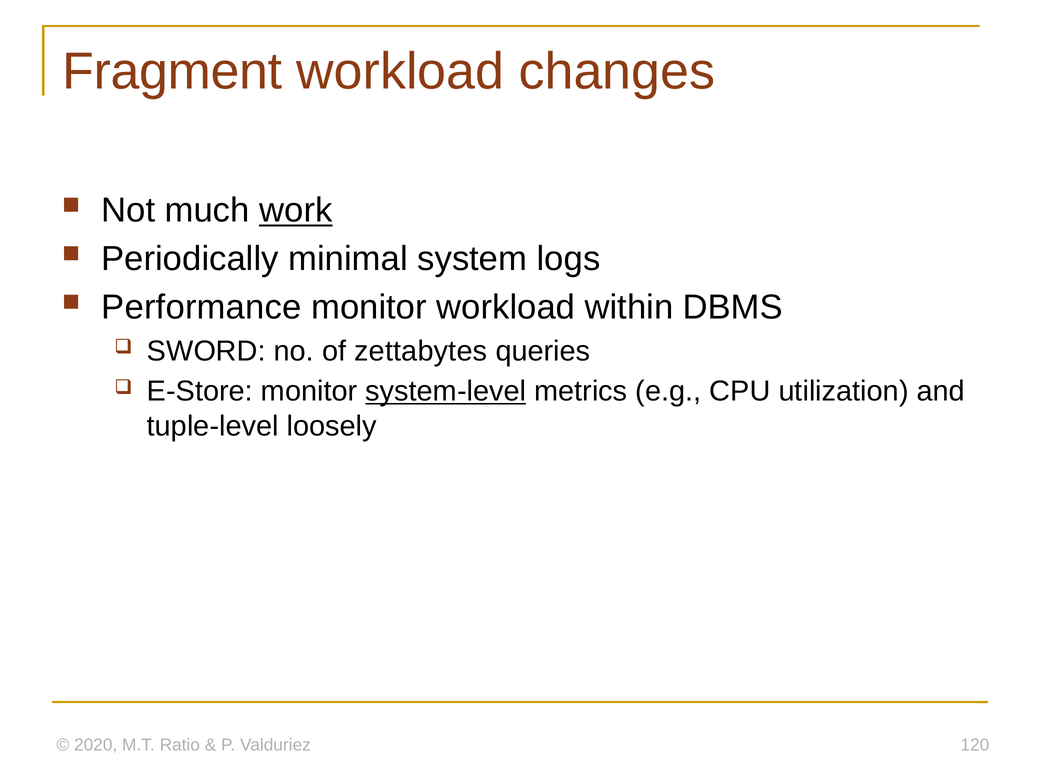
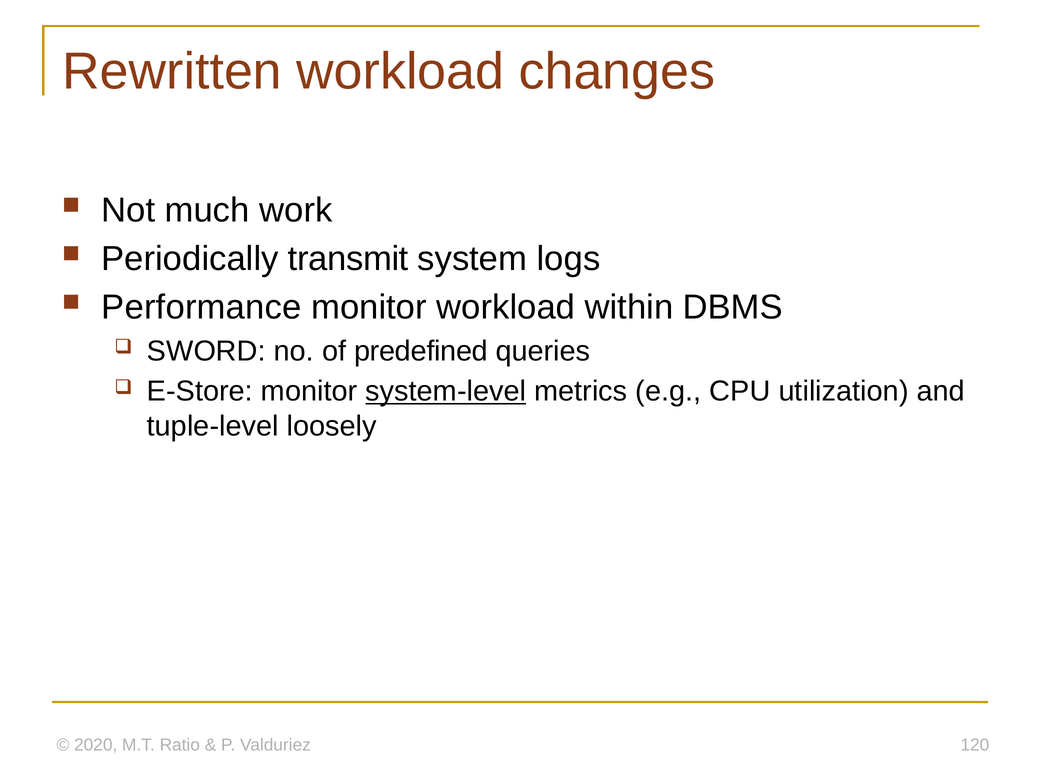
Fragment: Fragment -> Rewritten (172, 72)
work underline: present -> none (296, 210)
minimal: minimal -> transmit (348, 259)
zettabytes: zettabytes -> predefined (421, 351)
